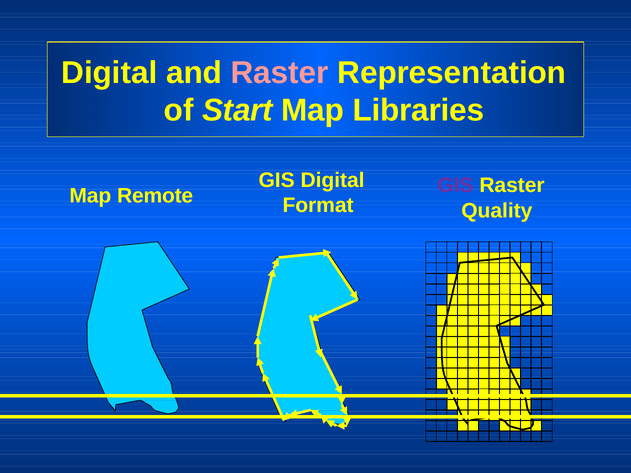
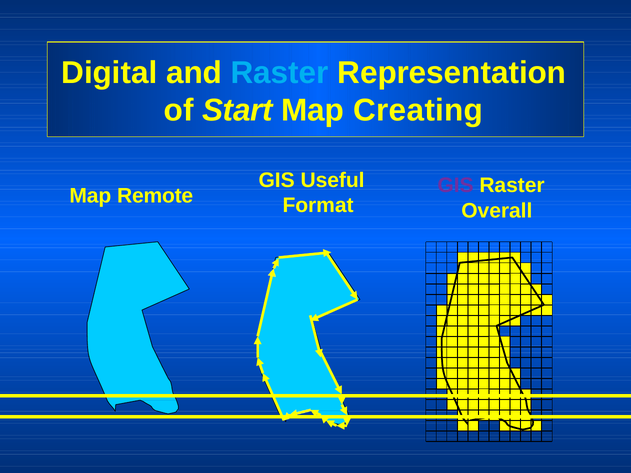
Raster colour: pink -> light blue (280, 73)
Libraries: Libraries -> Creating (418, 111)
GIS Digital: Digital -> Useful (333, 180)
Quality: Quality -> Overall (497, 211)
